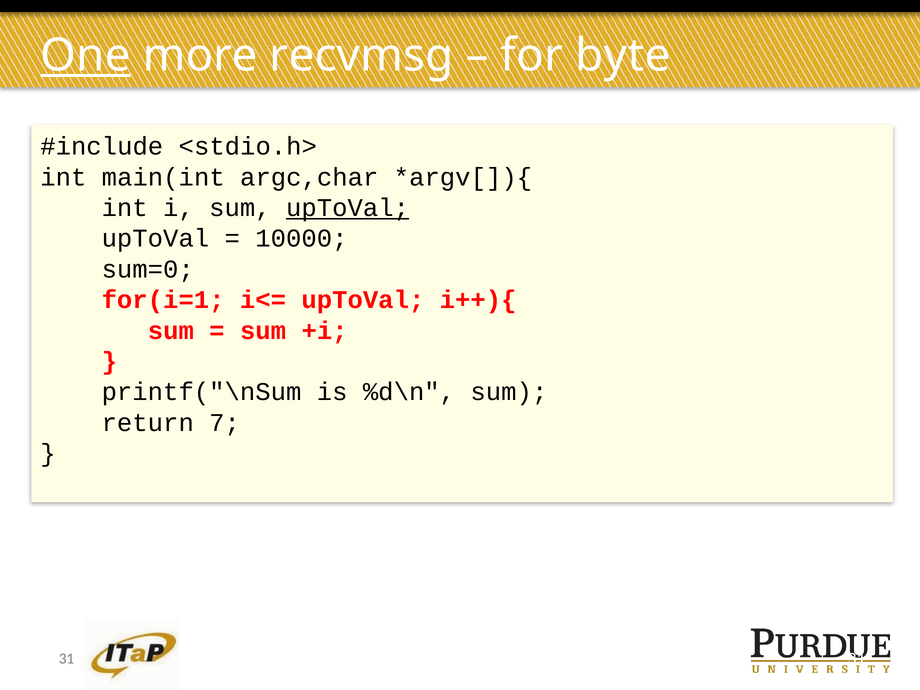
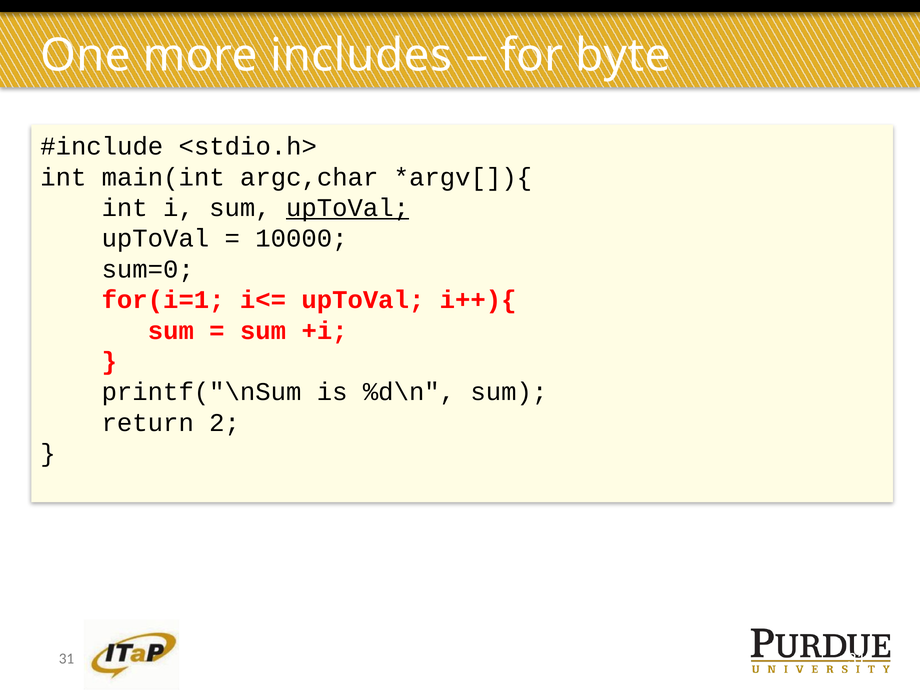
One underline: present -> none (86, 56)
recvmsg: recvmsg -> includes (361, 56)
7: 7 -> 2 (225, 423)
